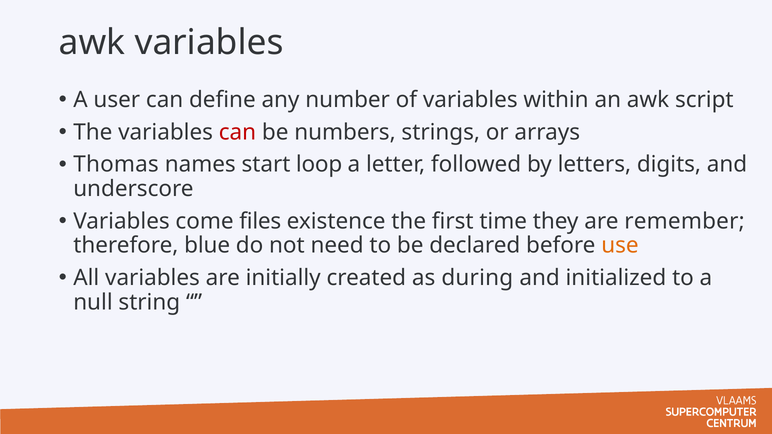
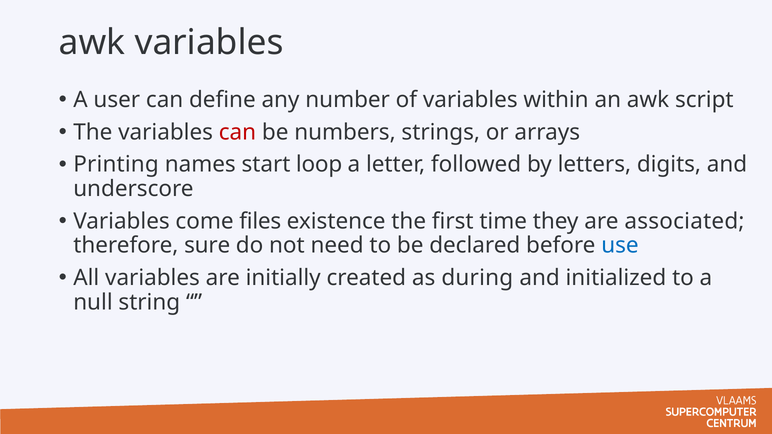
Thomas: Thomas -> Printing (116, 165)
remember: remember -> associated (684, 221)
blue: blue -> sure (207, 246)
use colour: orange -> blue (620, 246)
